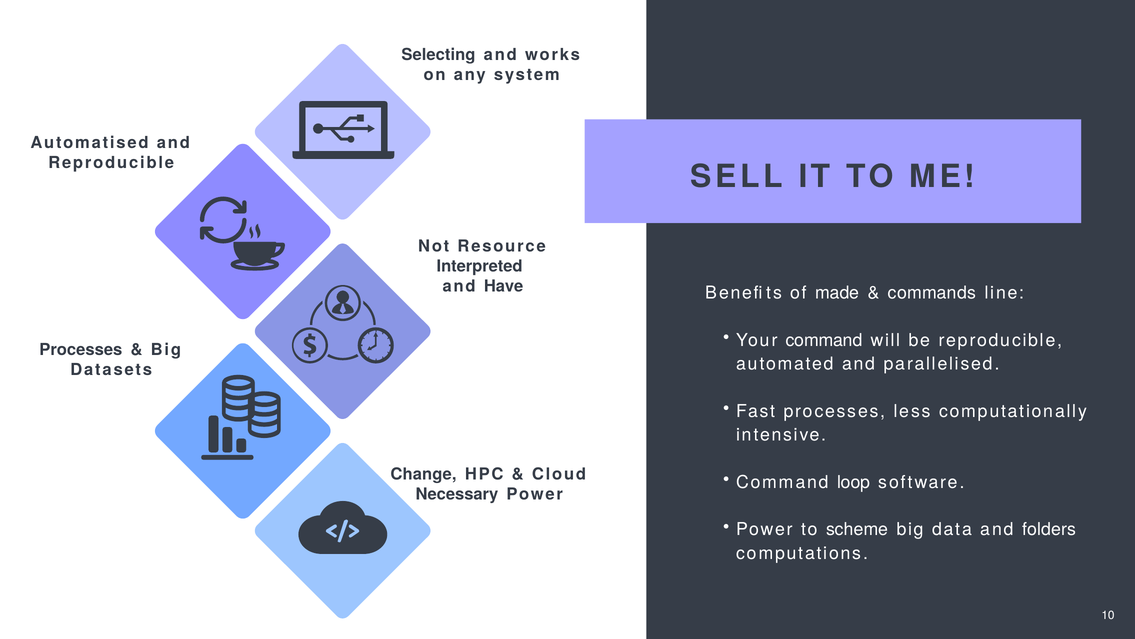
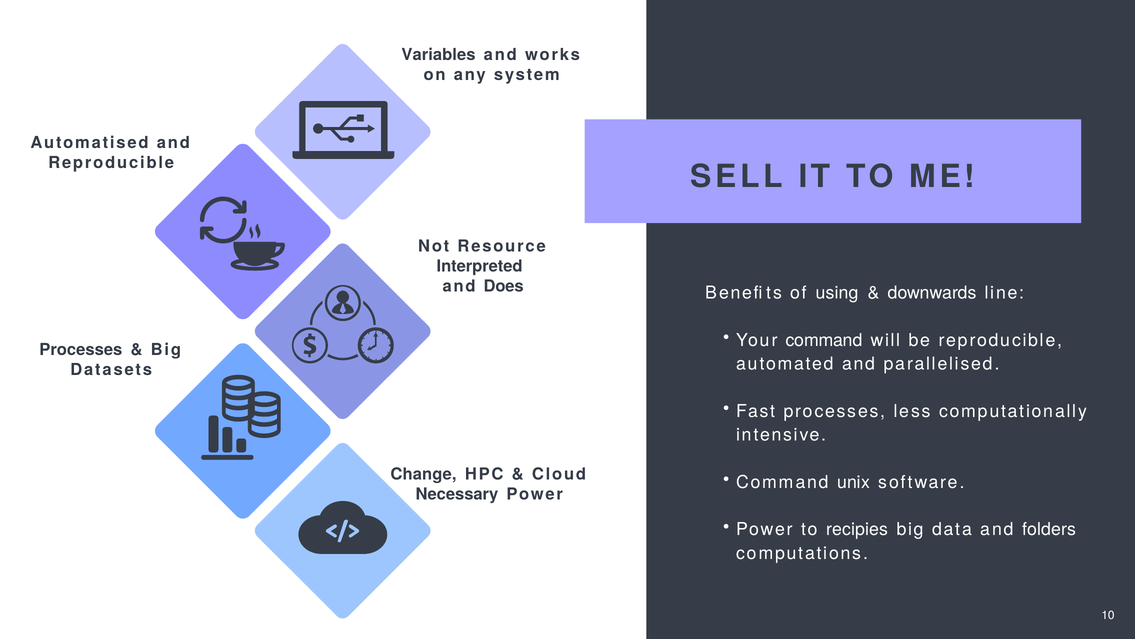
Selecting: Selecting -> Variables (438, 55)
Have: Have -> Does (504, 286)
made: made -> using (837, 293)
commands: commands -> downwards (932, 293)
loop: loop -> unix (853, 482)
scheme: scheme -> recipies (857, 529)
